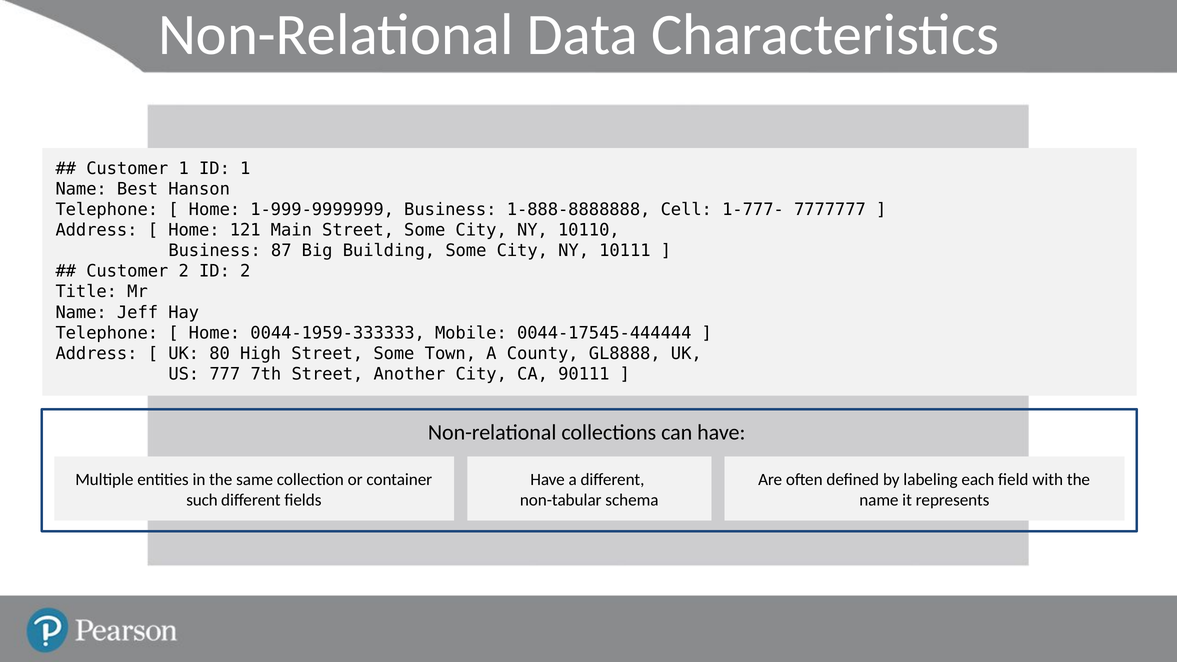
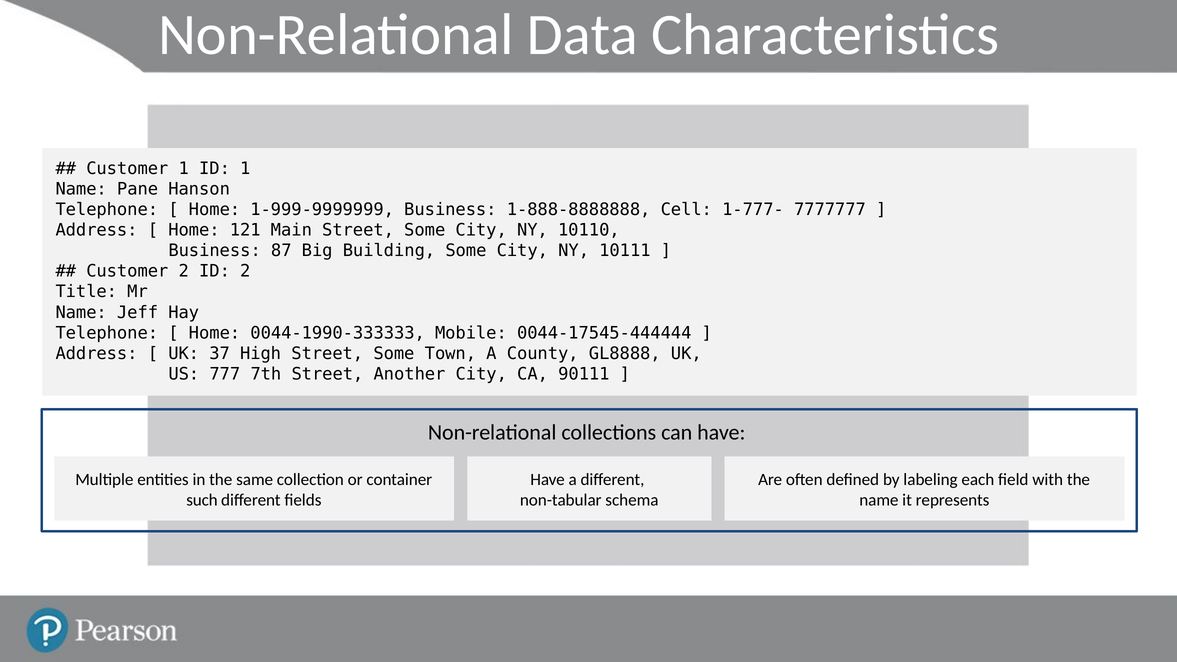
Best: Best -> Pane (138, 189)
0044-1959-333333: 0044-1959-333333 -> 0044-1990-333333 (338, 333)
80: 80 -> 37 (220, 354)
